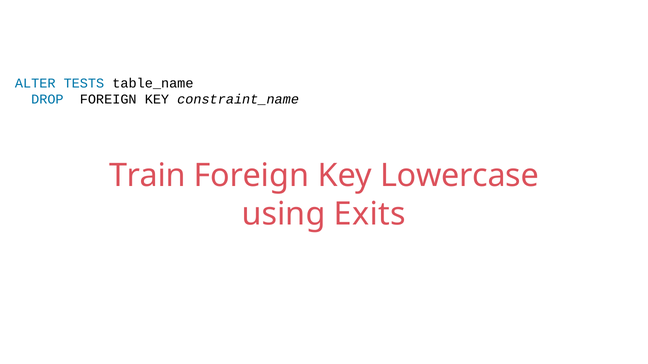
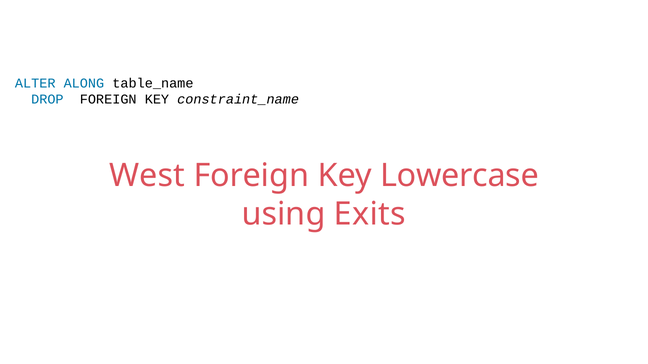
TESTS: TESTS -> ALONG (84, 83)
Train: Train -> West (147, 176)
